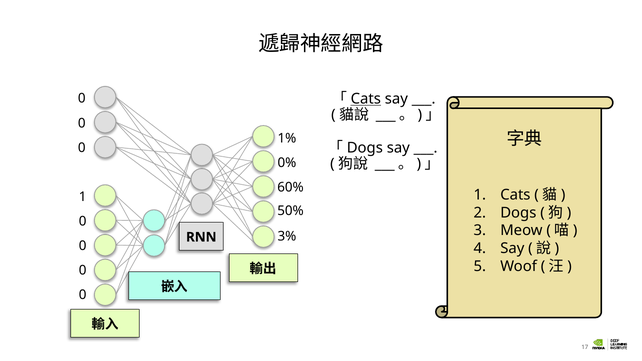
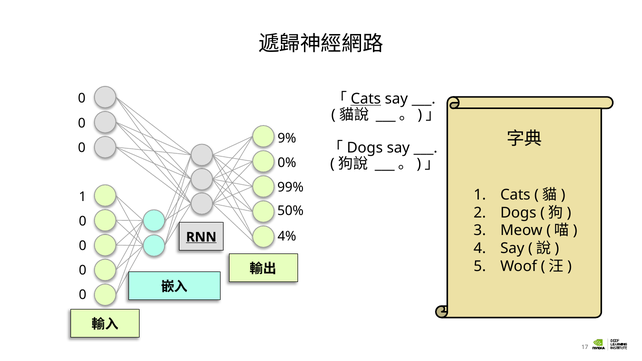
1%: 1% -> 9% (287, 138)
60%: 60% -> 99% (291, 187)
3%: 3% -> 4% (287, 237)
RNN underline: none -> present (201, 237)
